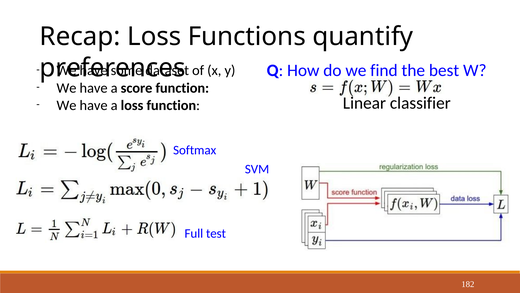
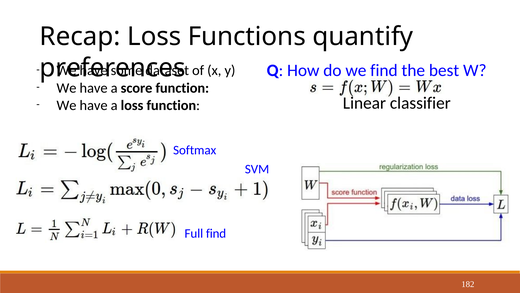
Full test: test -> find (216, 233)
